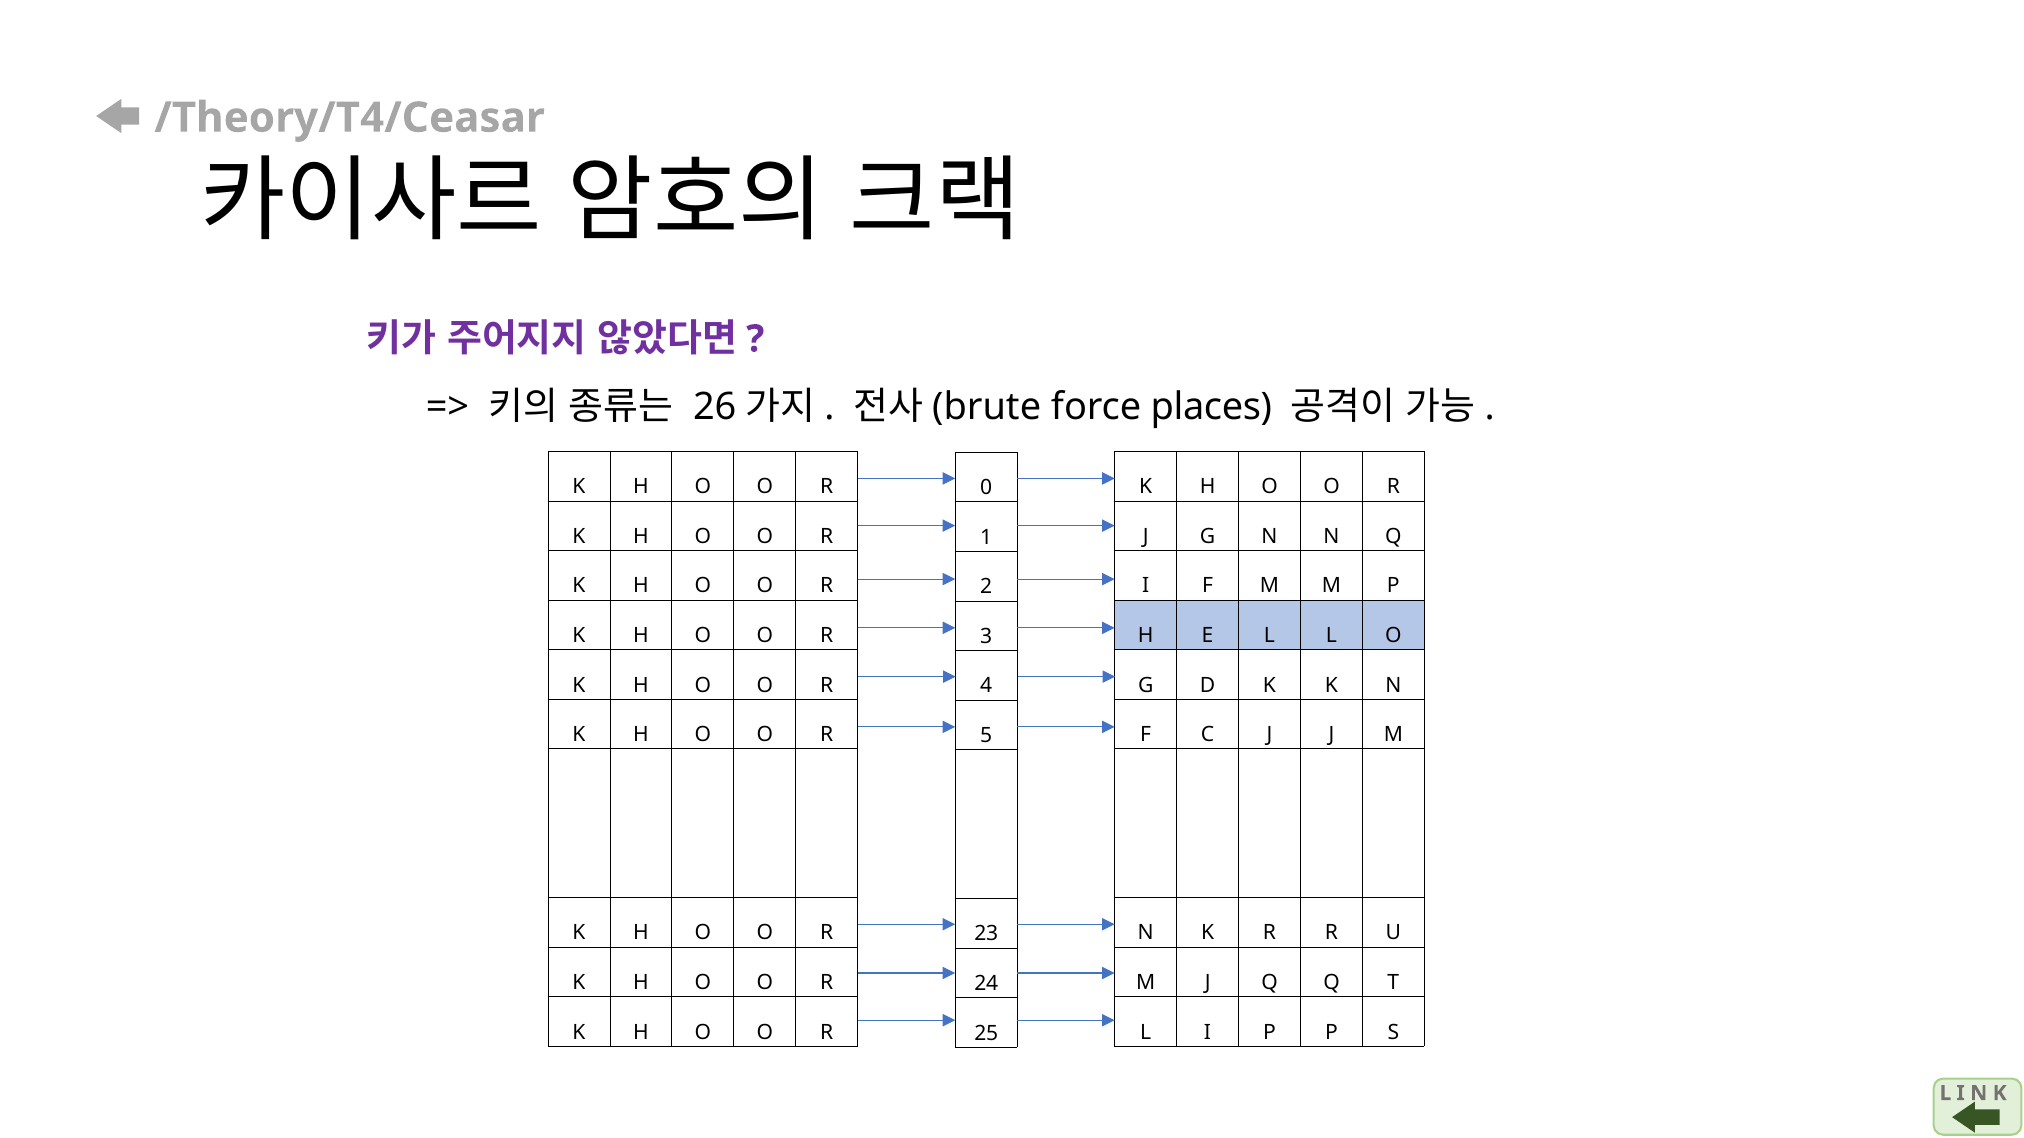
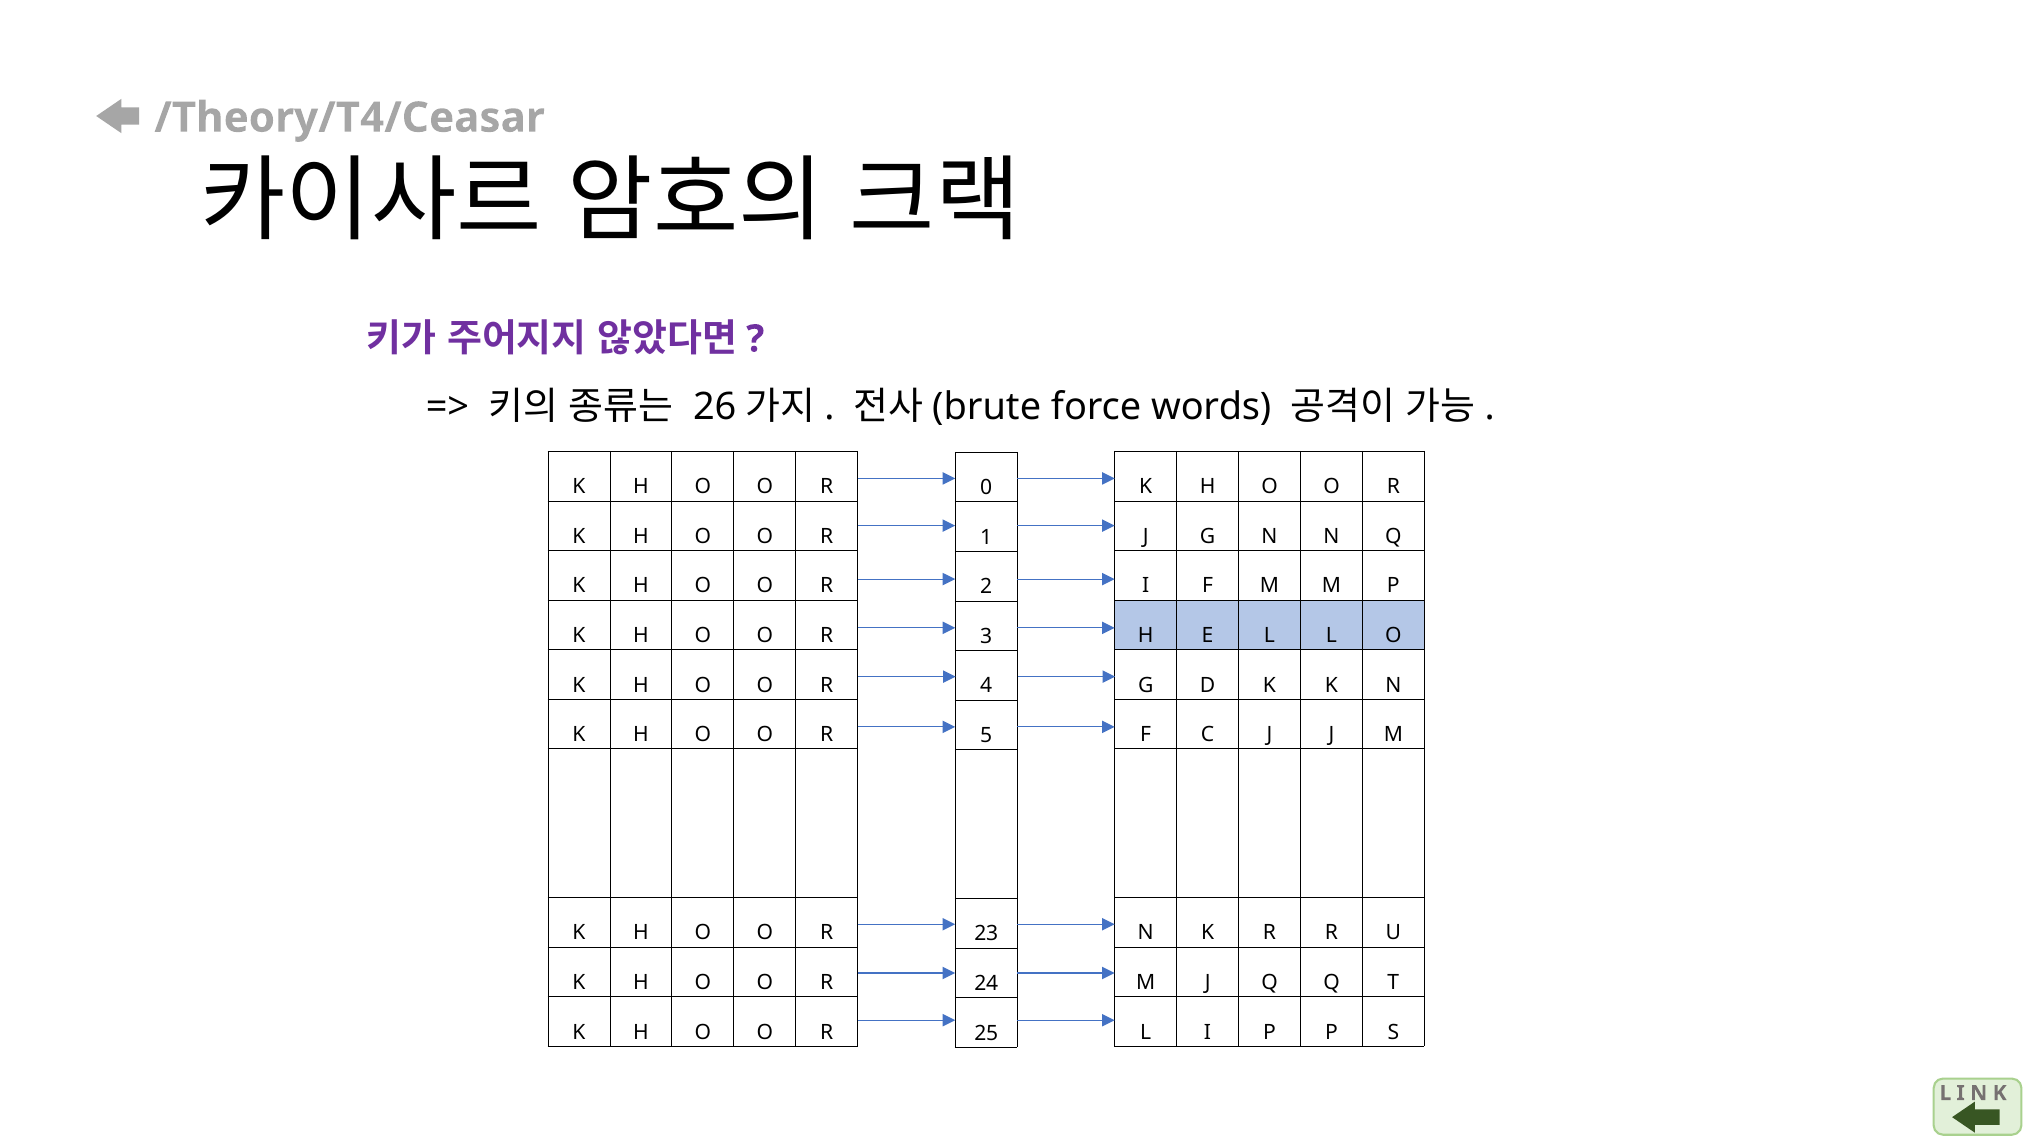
places: places -> words (1211, 407)
